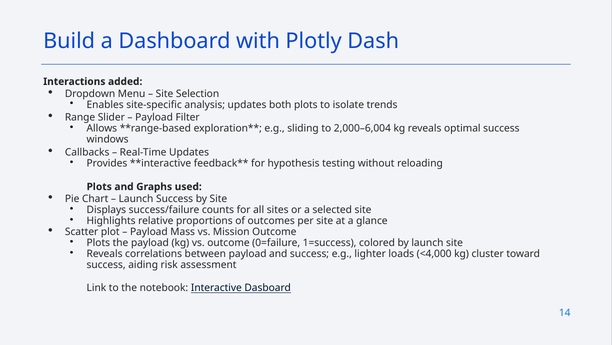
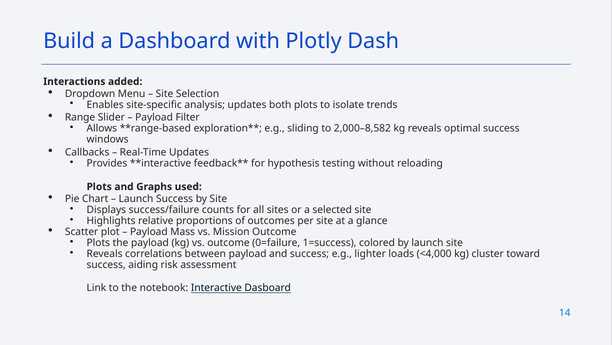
2,000–6,004: 2,000–6,004 -> 2,000–8,582 (362, 128)
